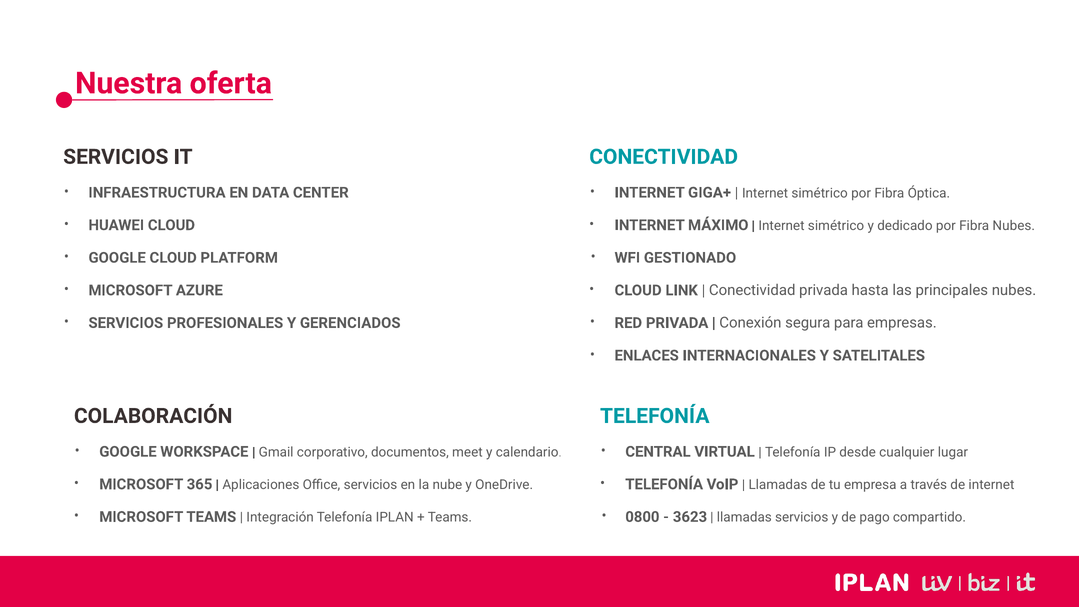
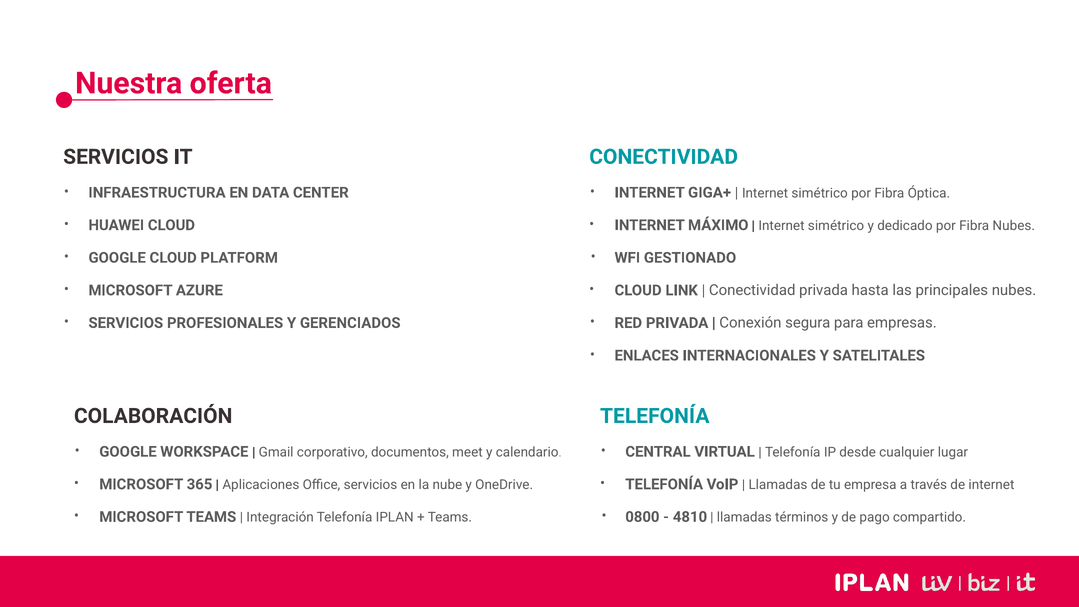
3623: 3623 -> 4810 (690, 517)
llamadas servicios: servicios -> términos (802, 517)
